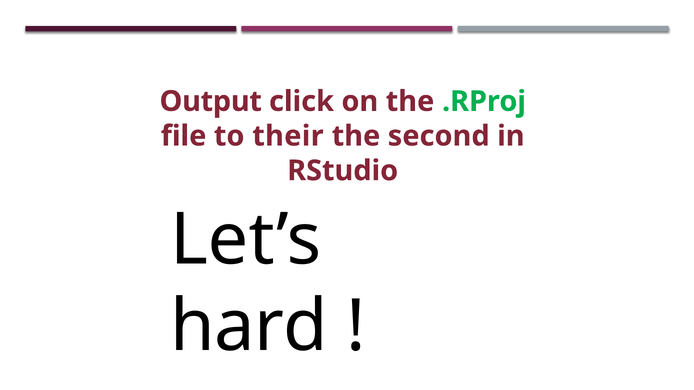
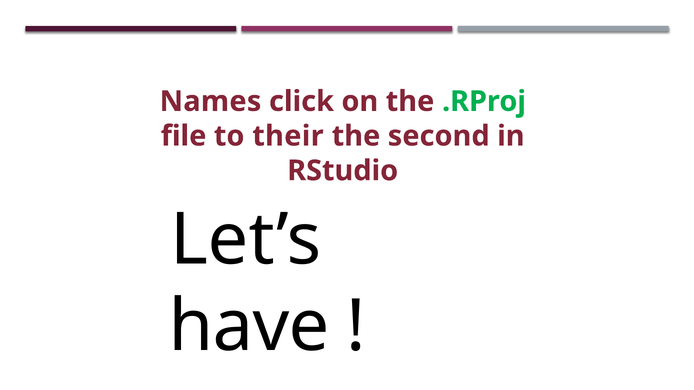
Output: Output -> Names (210, 101)
hard: hard -> have (249, 327)
